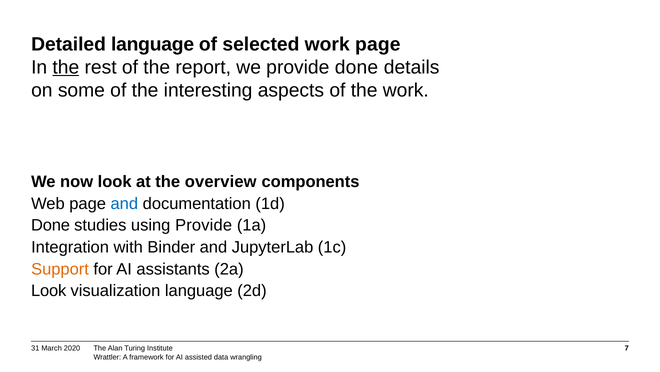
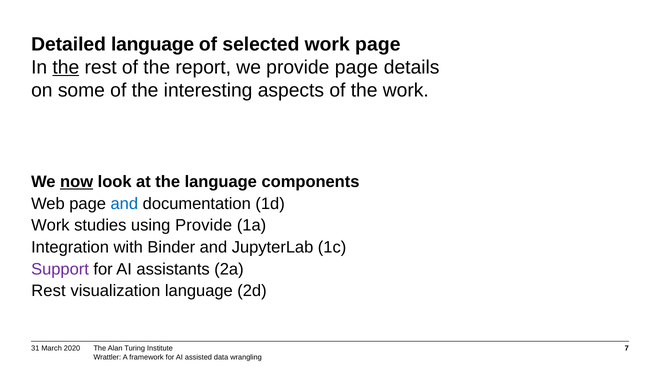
provide done: done -> page (356, 67)
now underline: none -> present (77, 181)
the overview: overview -> language (221, 181)
Done: Done -> Work (50, 225)
Support colour: orange -> purple (60, 269)
Look: Look -> Rest (48, 290)
